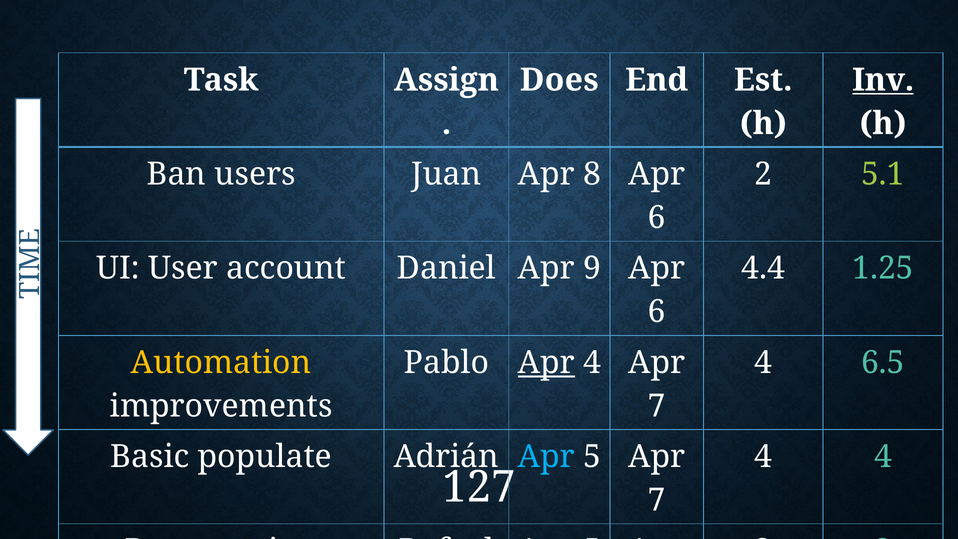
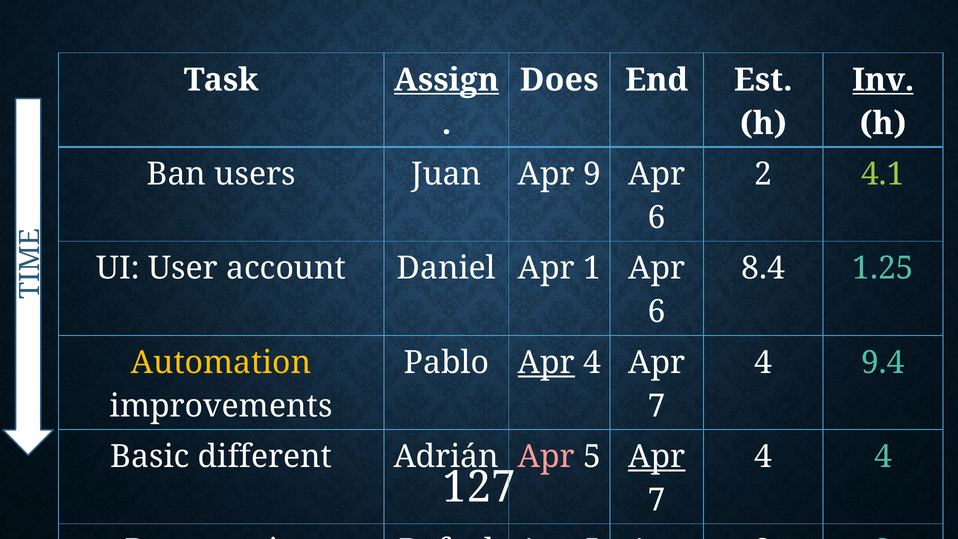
Assign underline: none -> present (446, 80)
8: 8 -> 9 (592, 174)
5.1: 5.1 -> 4.1 (883, 174)
Apr 9: 9 -> 1 (592, 268)
4.4: 4.4 -> 8.4 (763, 268)
6.5: 6.5 -> 9.4 (883, 362)
populate: populate -> different (265, 457)
Apr colour: light blue -> pink (546, 457)
Apr underline: none -> present (657, 457)
